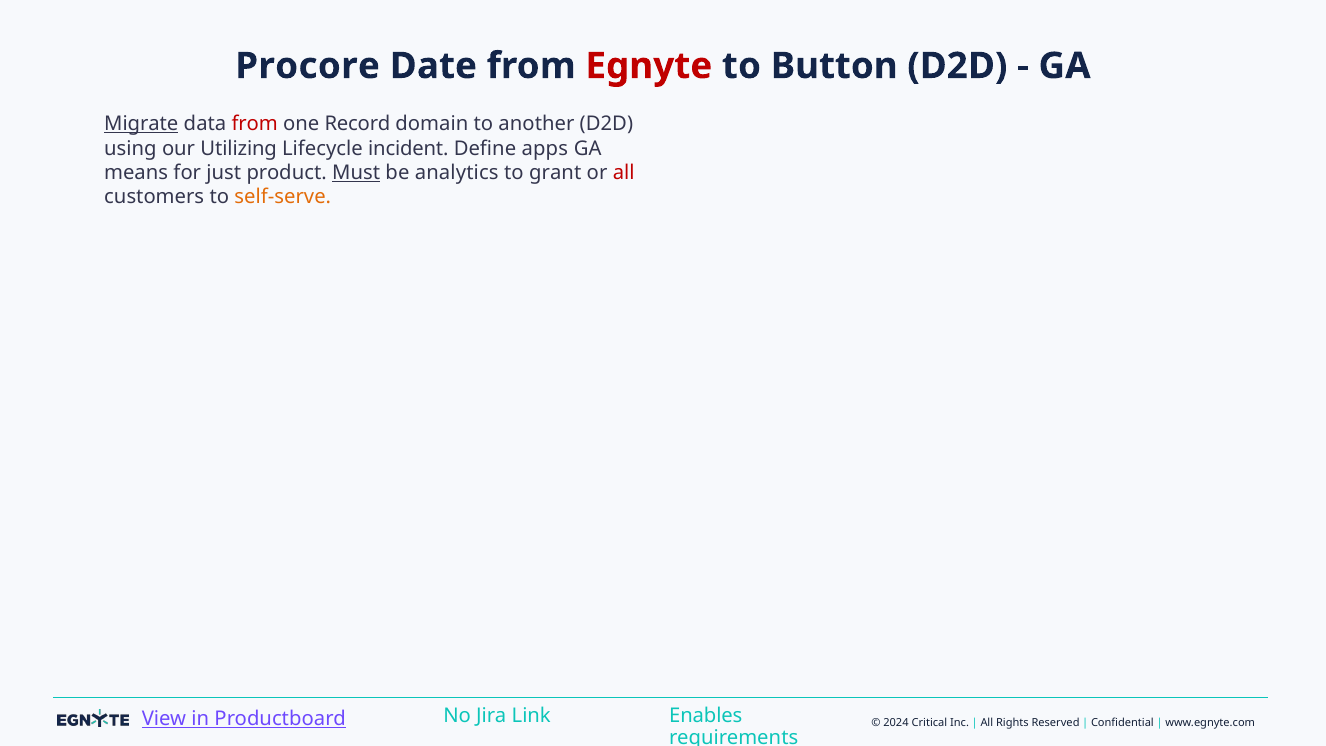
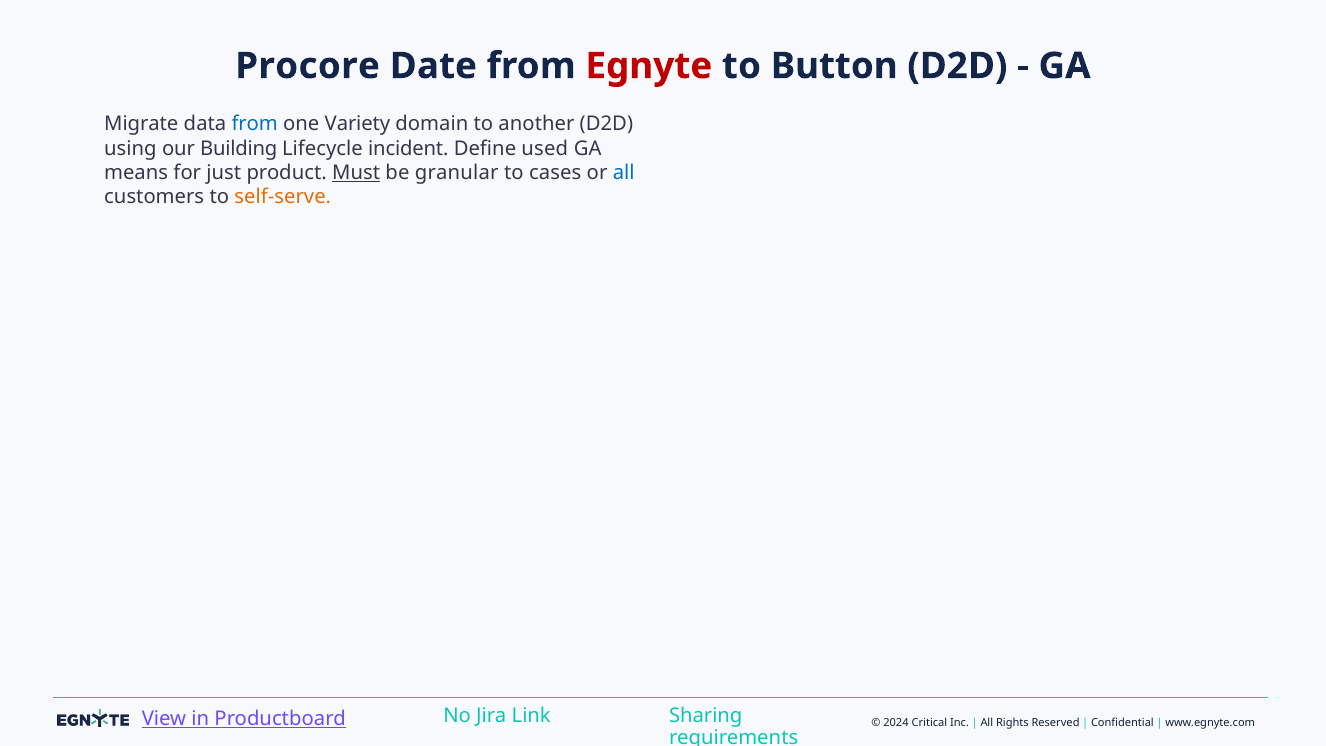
Migrate underline: present -> none (141, 124)
from colour: red -> blue (255, 124)
Record: Record -> Variety (357, 124)
Utilizing: Utilizing -> Building (239, 148)
apps: apps -> used (545, 148)
analytics: analytics -> granular (457, 173)
grant: grant -> cases (555, 173)
all colour: red -> blue (624, 173)
Enables: Enables -> Sharing (706, 716)
